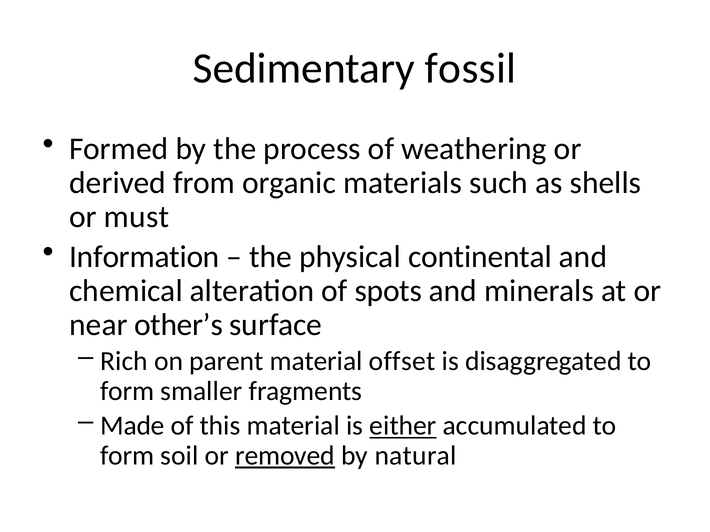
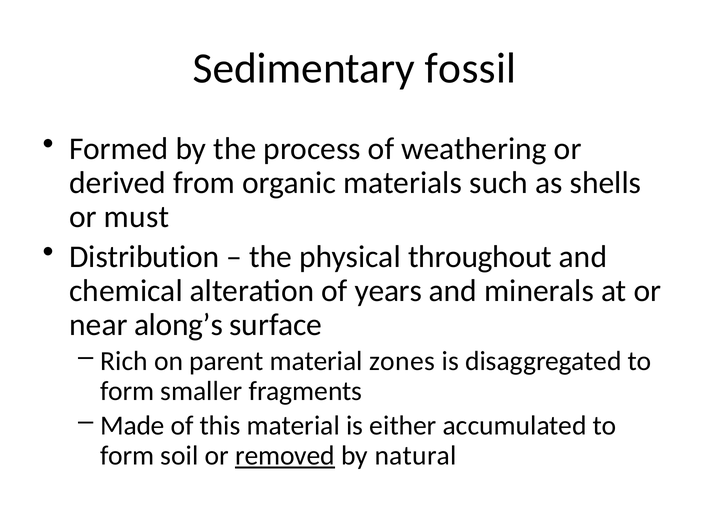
Information: Information -> Distribution (144, 257)
continental: continental -> throughout (480, 257)
spots: spots -> years (388, 291)
other’s: other’s -> along’s (179, 325)
offset: offset -> zones (402, 362)
either underline: present -> none (403, 426)
